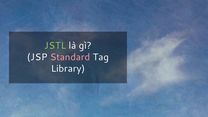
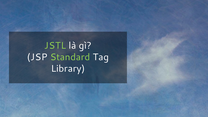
Standard colour: pink -> light green (70, 57)
